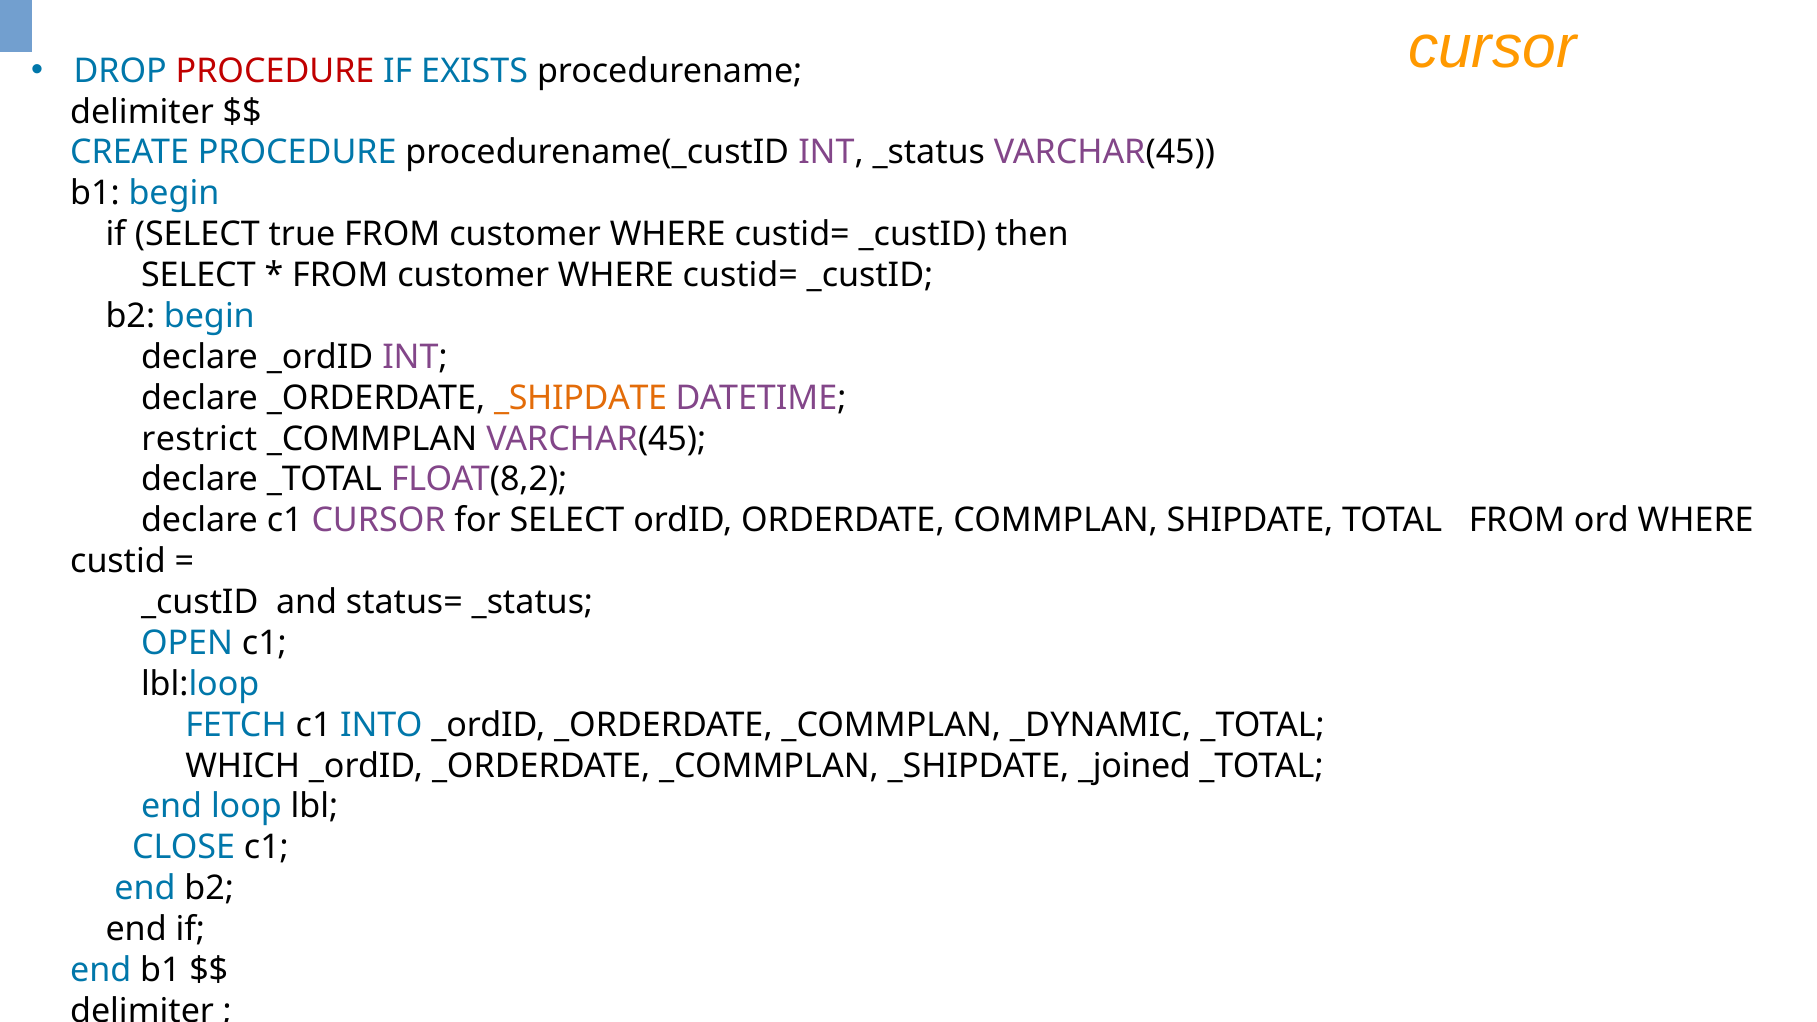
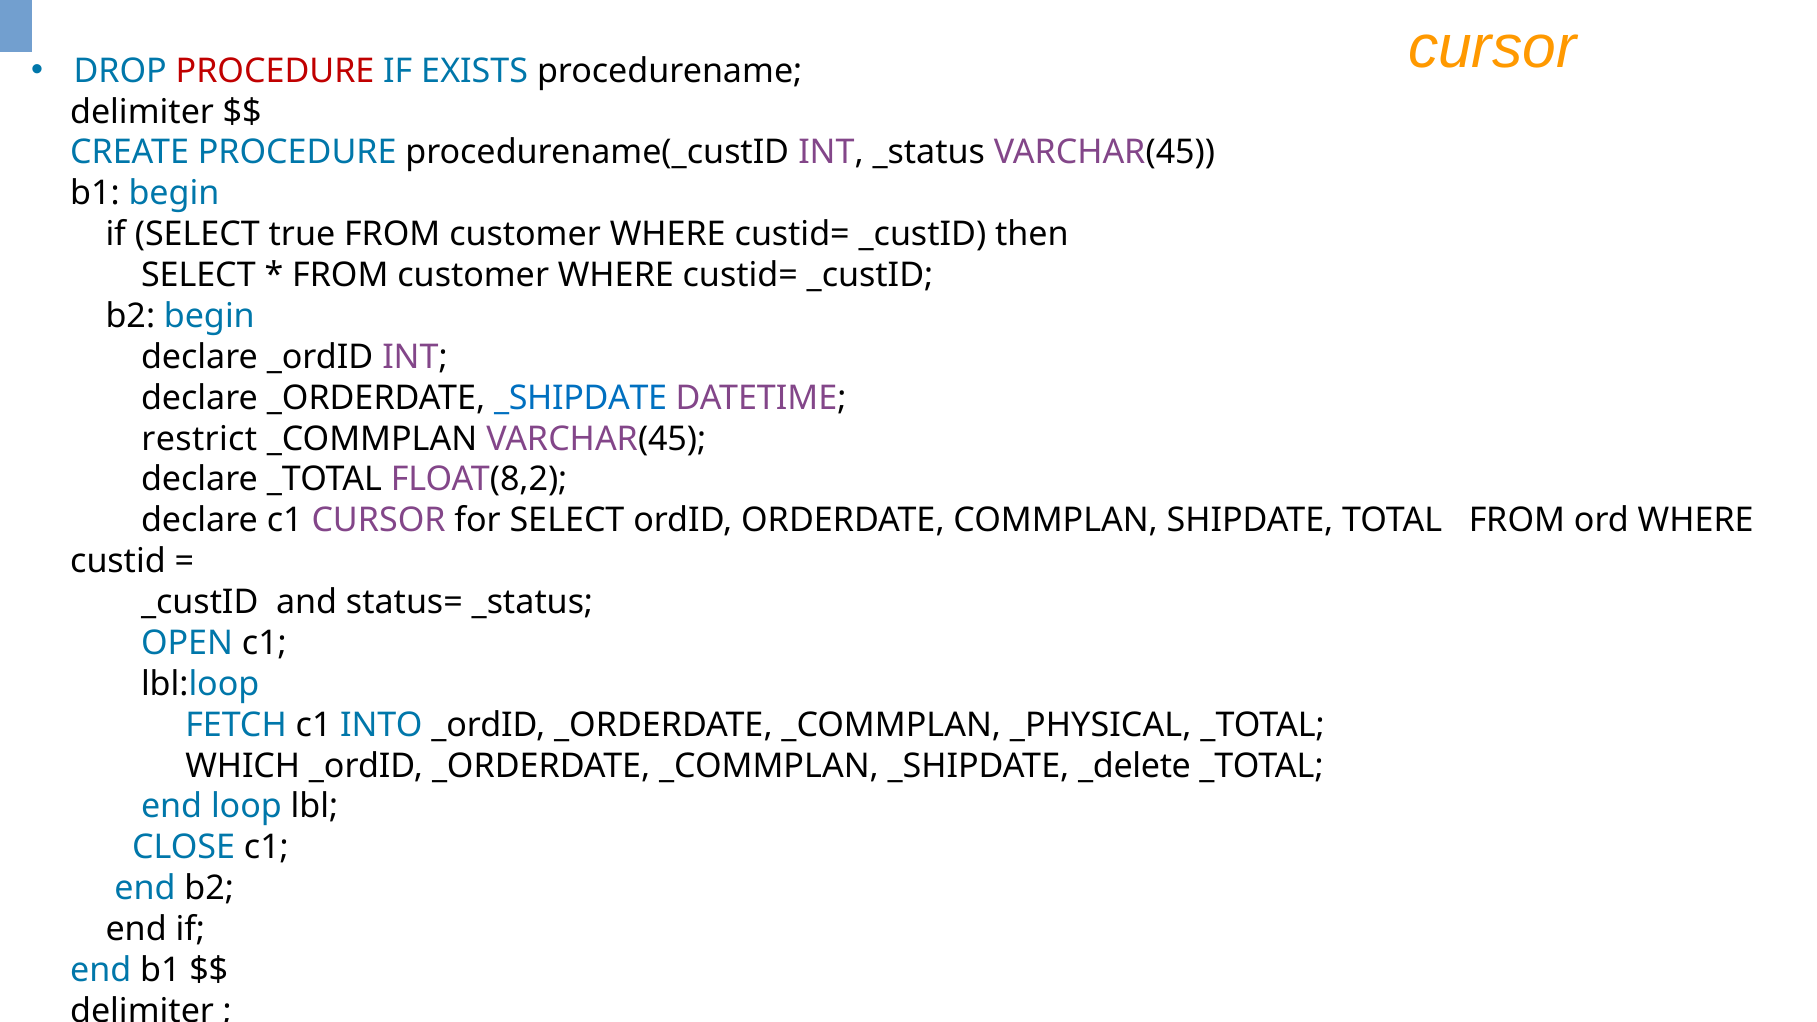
_SHIPDATE colour: orange -> blue (581, 398)
_DYNAMIC: _DYNAMIC -> _PHYSICAL (1101, 725)
_joined: _joined -> _delete (1135, 766)
